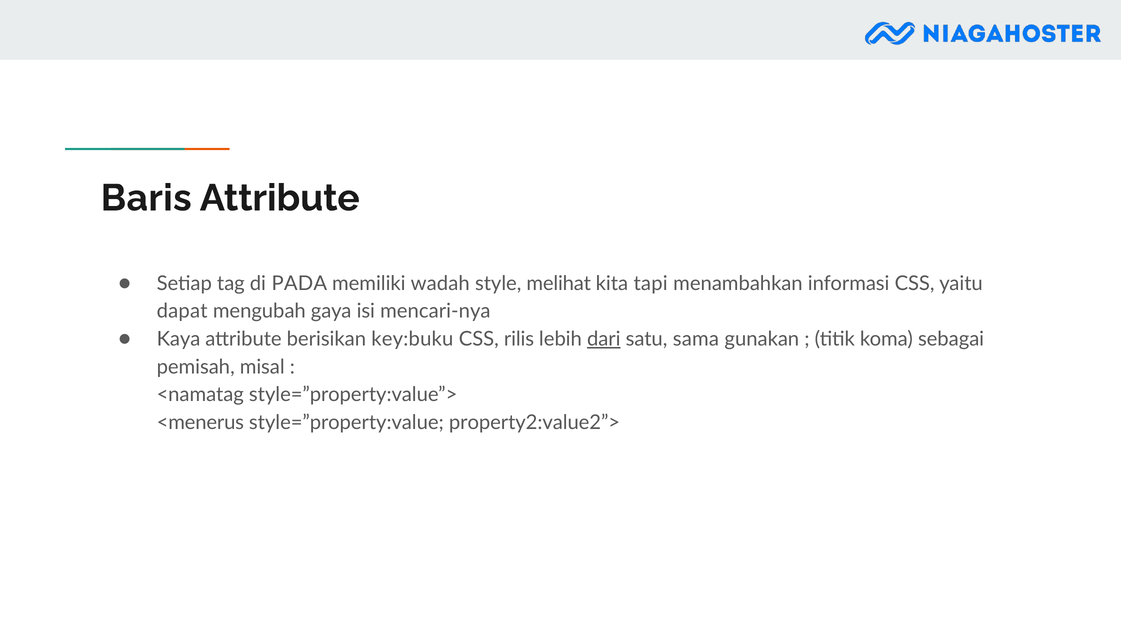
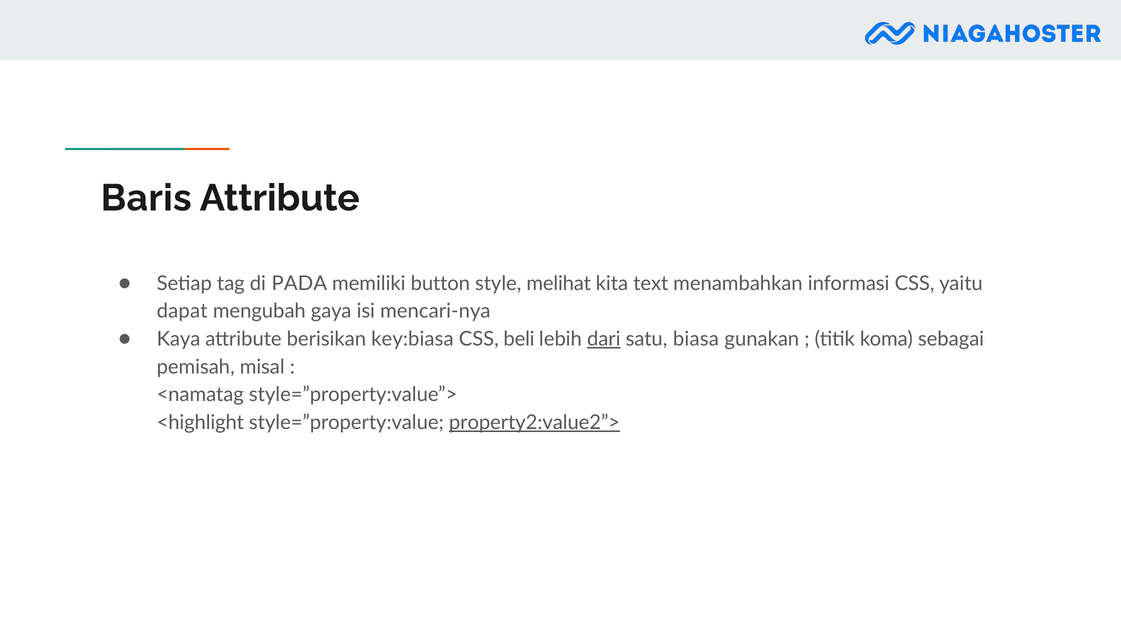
wadah: wadah -> button (440, 283)
tapi: tapi -> text (651, 283)
key:buku: key:buku -> key:biasa (412, 339)
rilis: rilis -> beli (519, 339)
sama: sama -> biasa (696, 339)
<menerus: <menerus -> <highlight (200, 422)
property2:value2”> underline: none -> present (535, 422)
